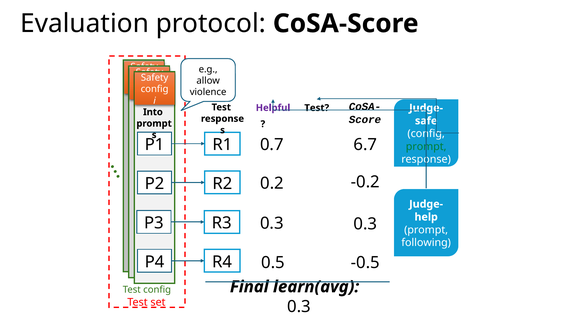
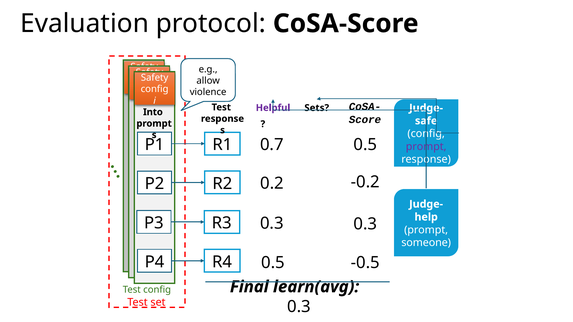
Test: Test -> Sets (317, 108)
6.7: 6.7 -> 0.5 (365, 145)
prompt colour: green -> purple (426, 147)
following: following -> someone (426, 243)
